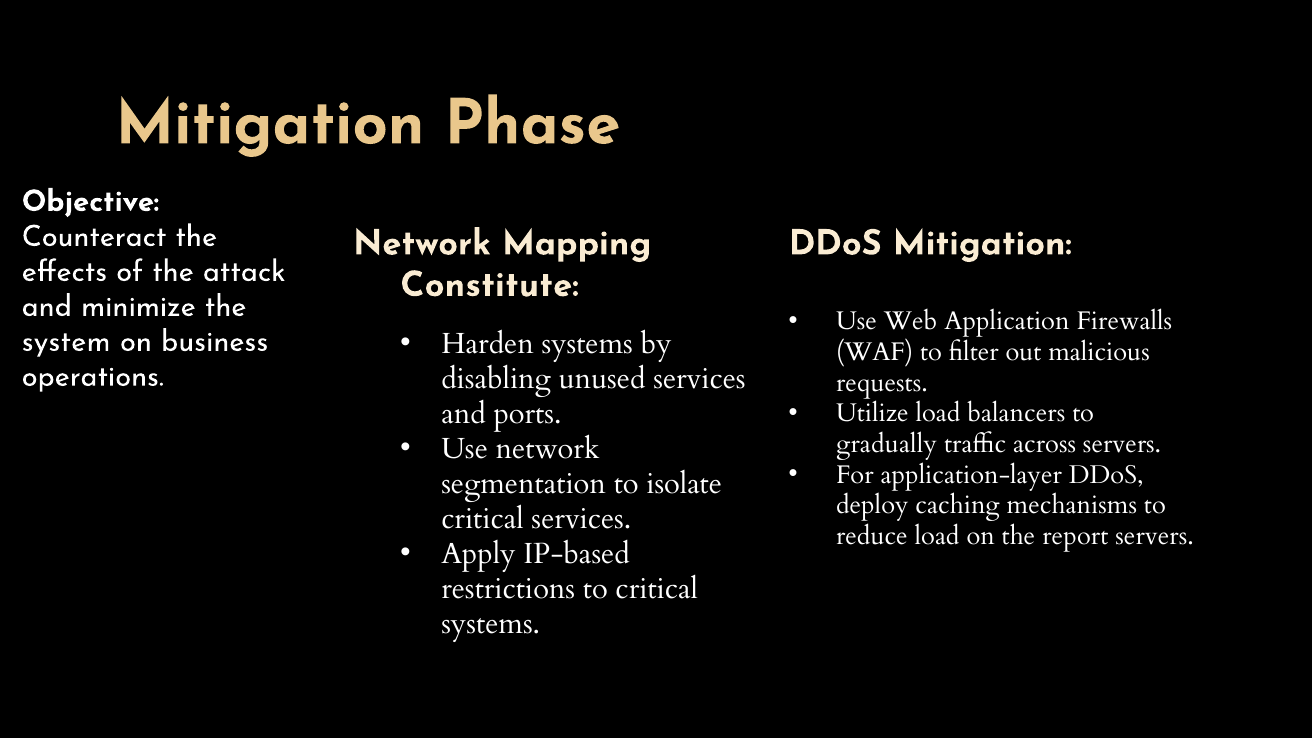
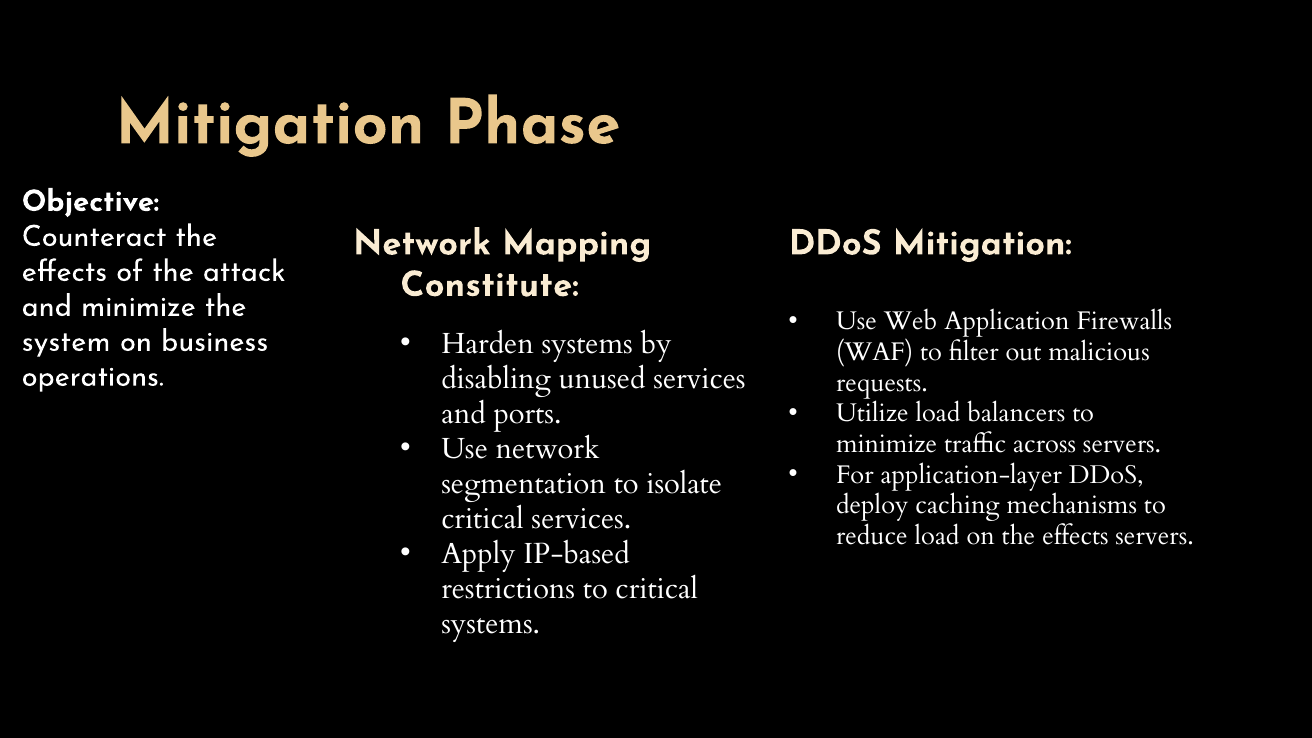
gradually: gradually -> minimize (887, 444)
on the report: report -> effects (1075, 536)
